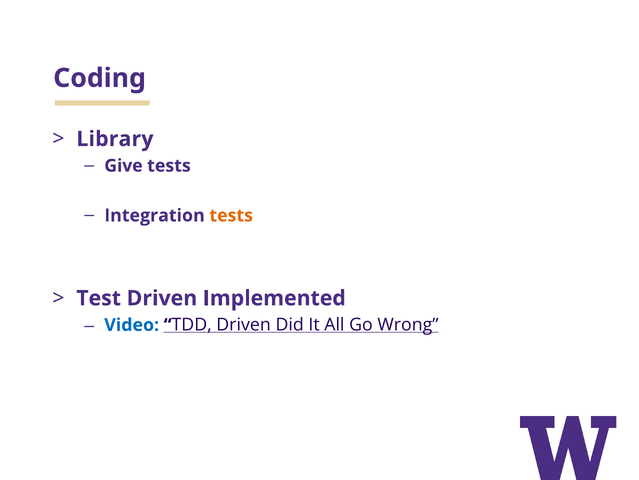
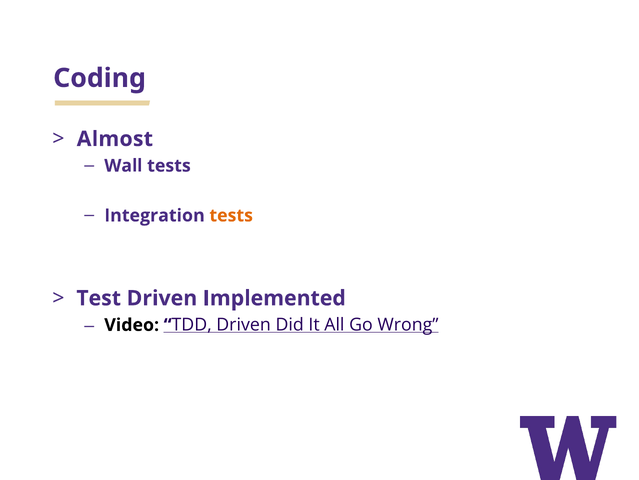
Library: Library -> Almost (115, 139)
Give: Give -> Wall (123, 166)
Video colour: blue -> black (132, 325)
